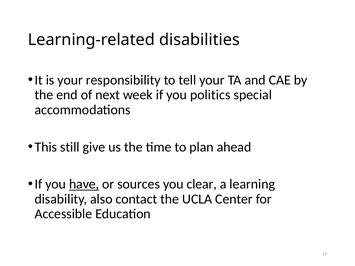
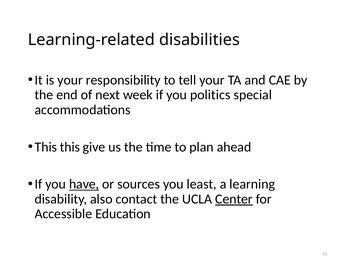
This still: still -> this (70, 147)
clear: clear -> least (202, 184)
Center underline: none -> present (234, 199)
